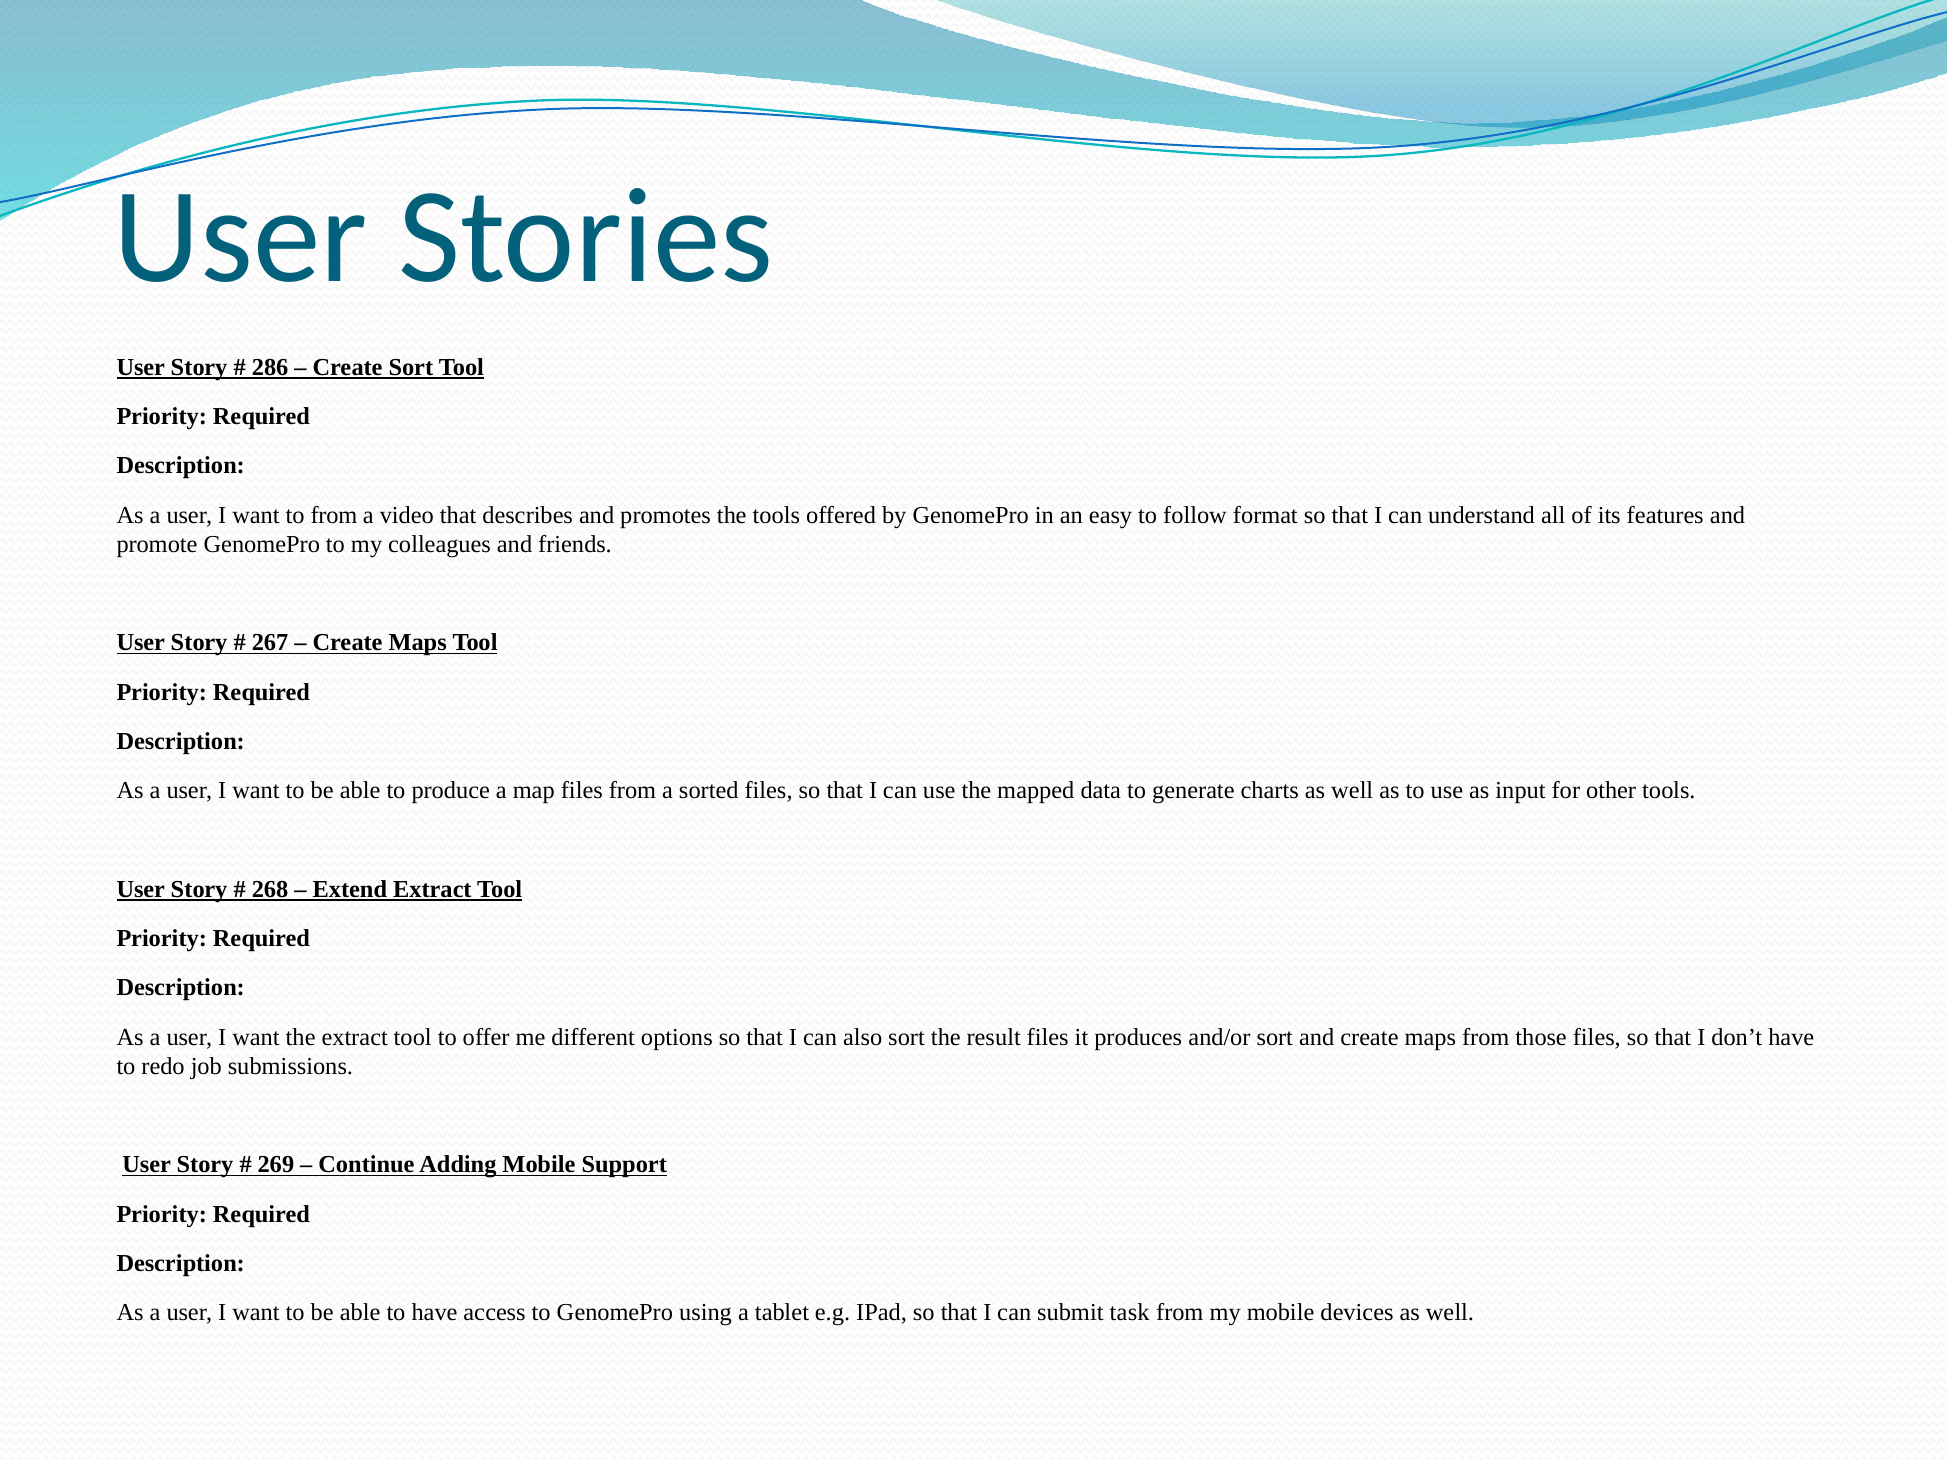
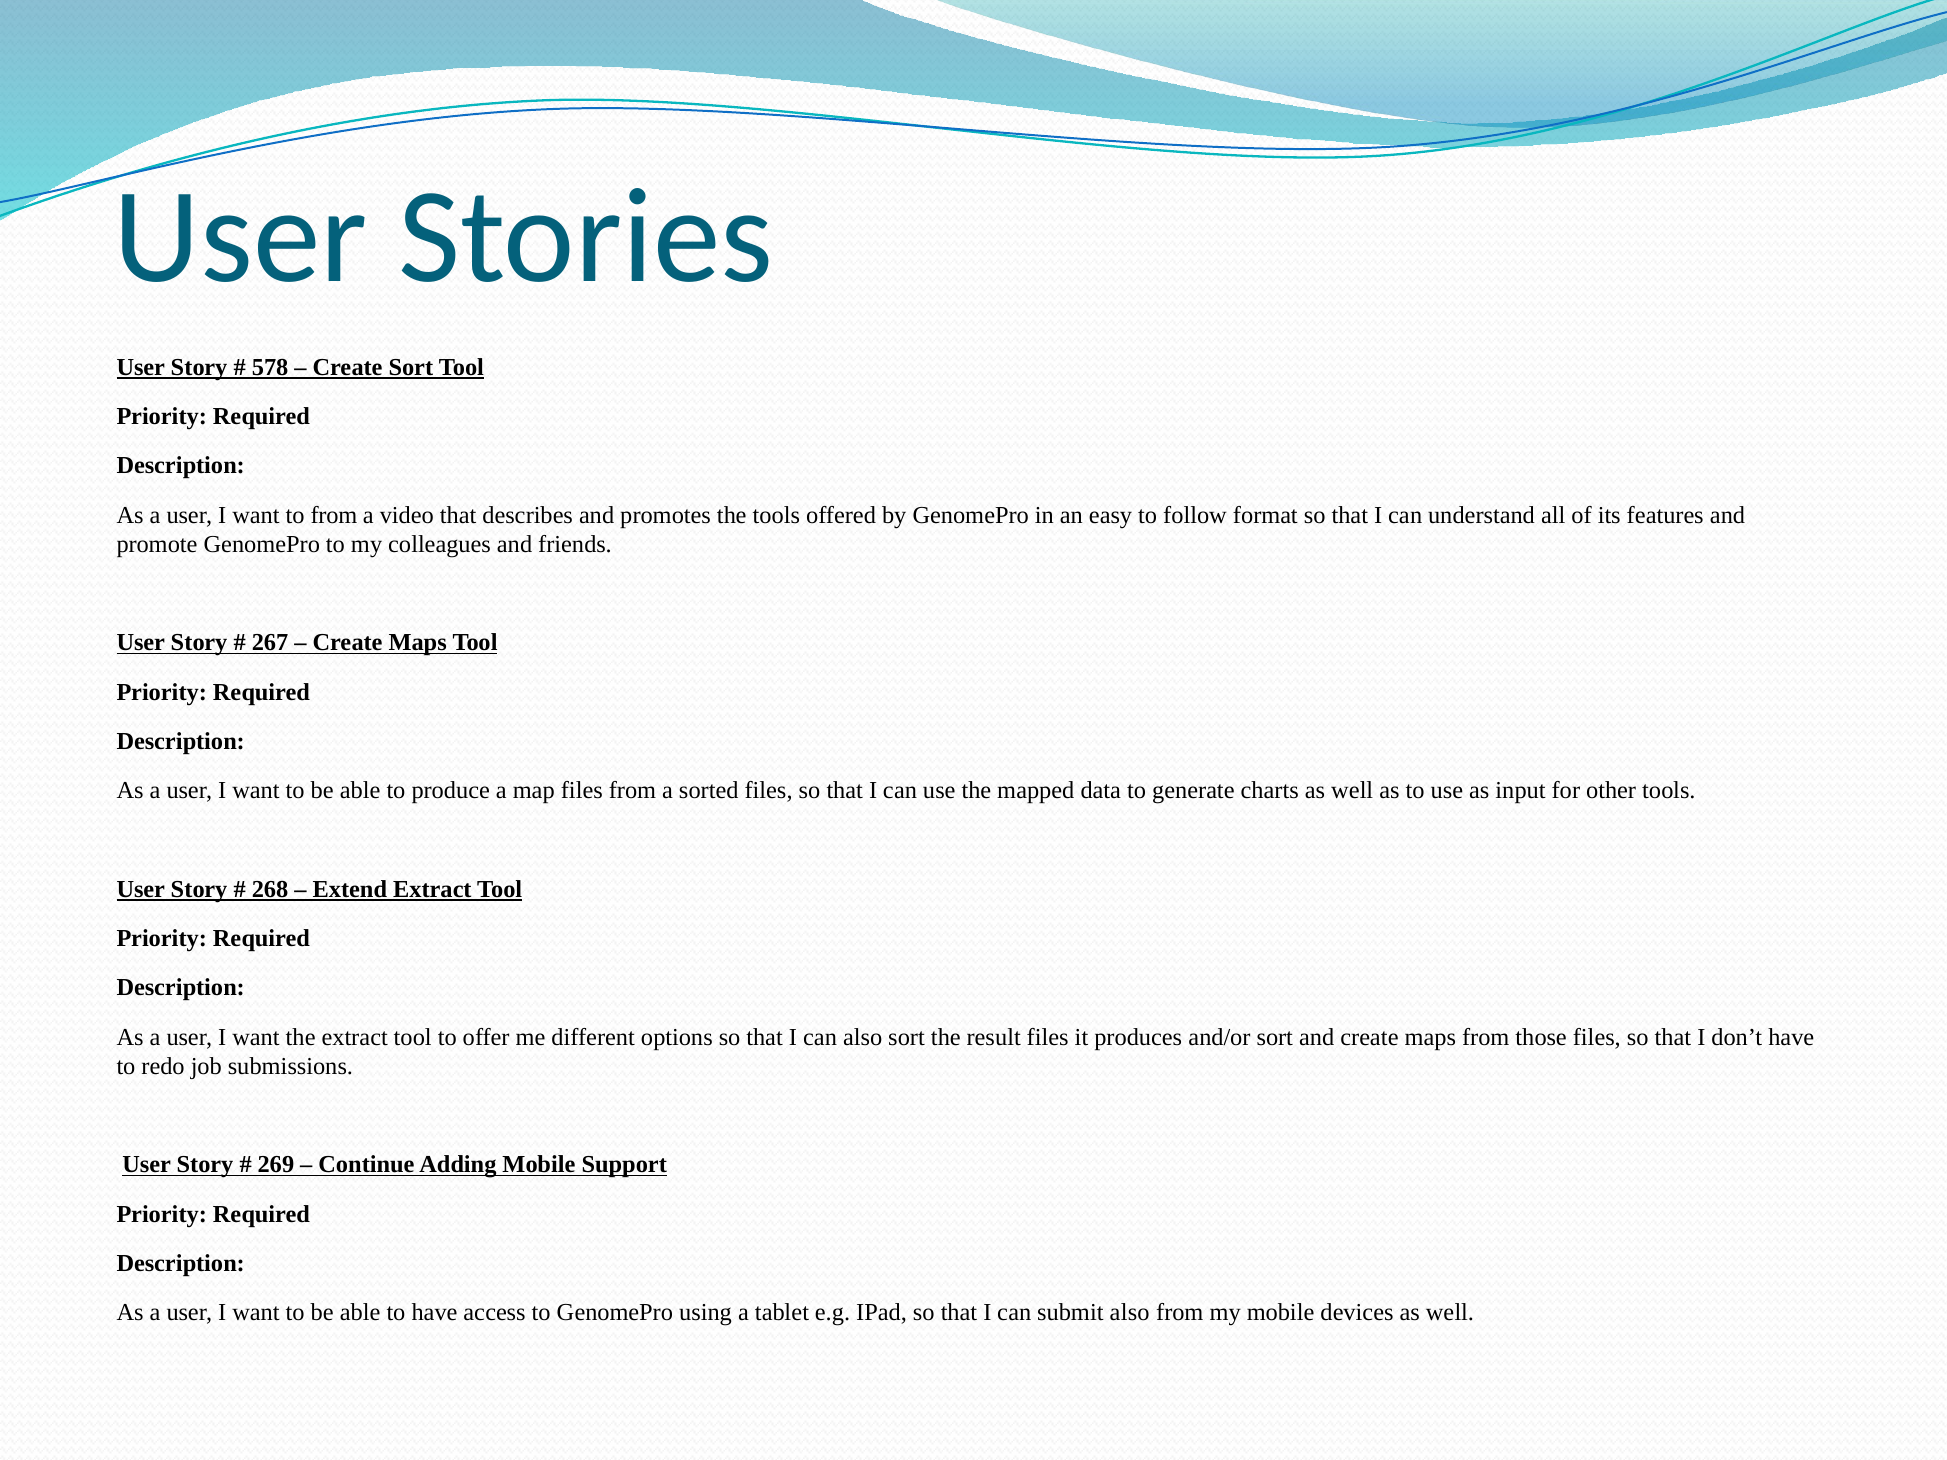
286: 286 -> 578 (270, 367)
submit task: task -> also (1130, 1313)
